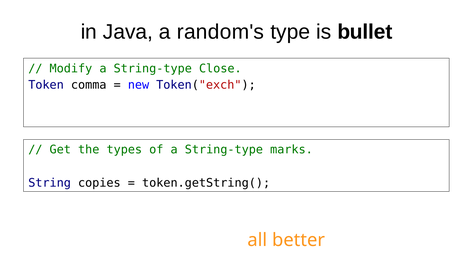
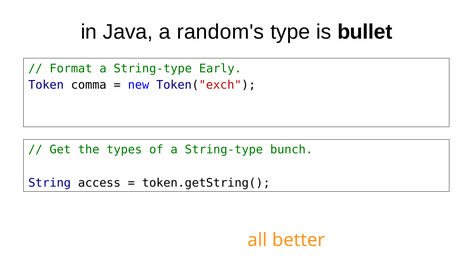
Modify: Modify -> Format (71, 69)
Close: Close -> Early (220, 69)
marks: marks -> bunch (291, 150)
copies: copies -> access (99, 183)
